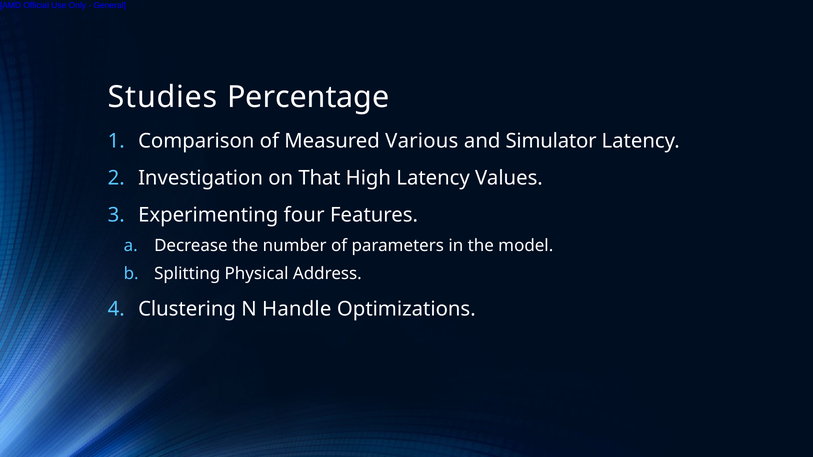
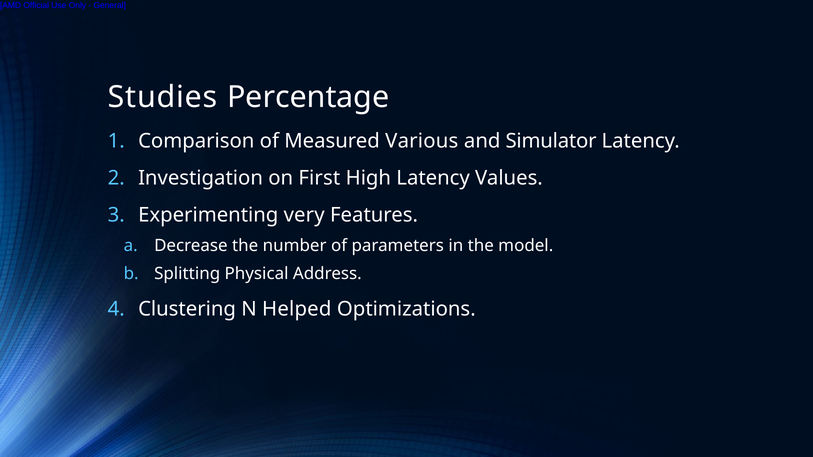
That: That -> First (319, 178)
four: four -> very (304, 215)
Handle: Handle -> Helped (297, 309)
